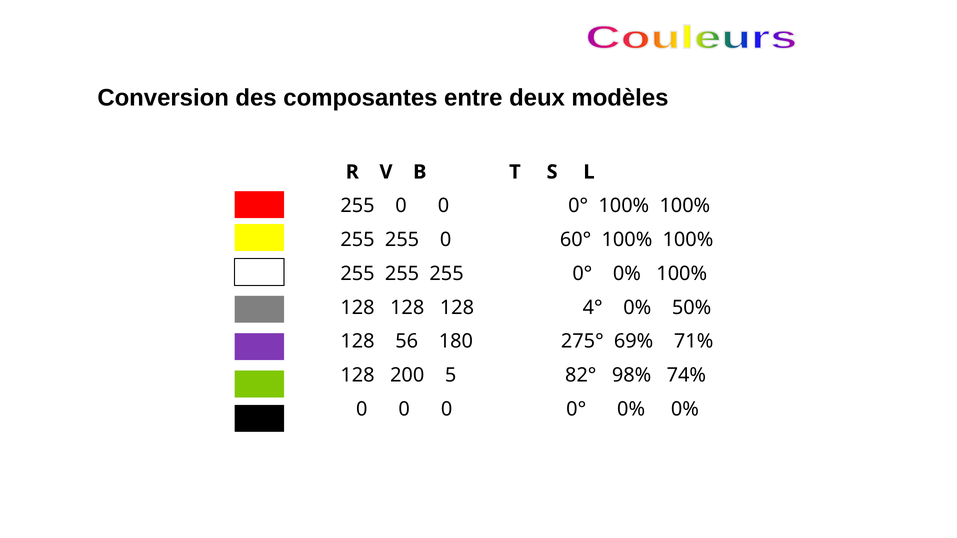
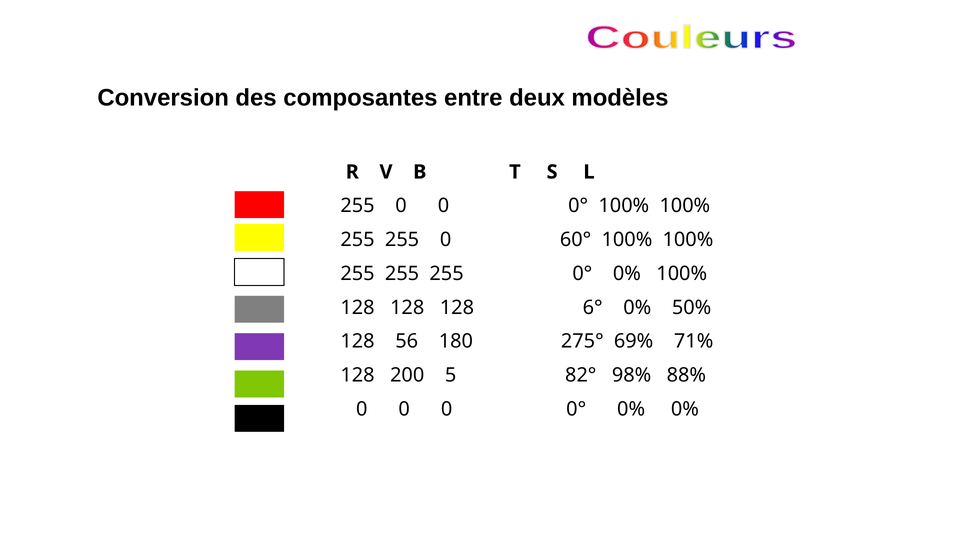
4°: 4° -> 6° (593, 308)
74%: 74% -> 88% (686, 376)
